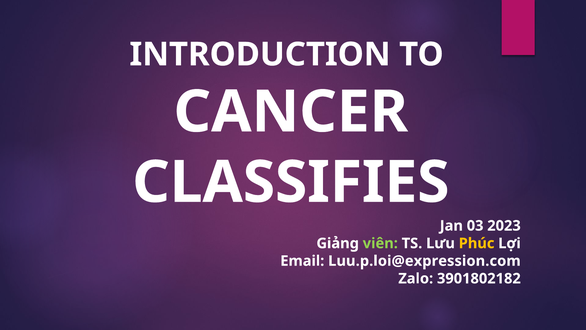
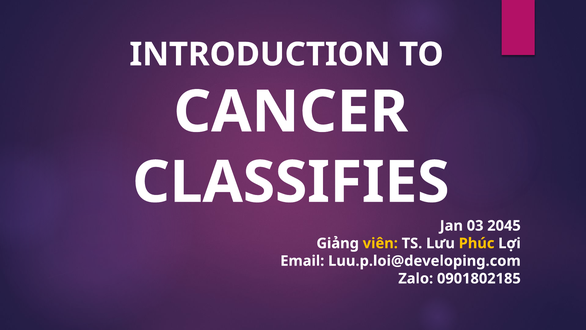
2023: 2023 -> 2045 (504, 226)
viên colour: light green -> yellow (380, 243)
Luu.p.loi@expression.com: Luu.p.loi@expression.com -> Luu.p.loi@developing.com (424, 261)
3901802182: 3901802182 -> 0901802185 (479, 278)
